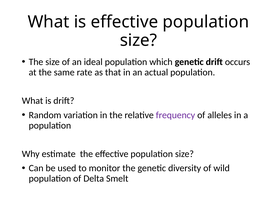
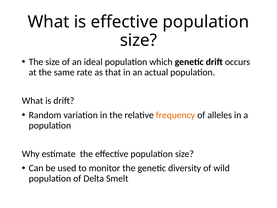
frequency colour: purple -> orange (175, 115)
